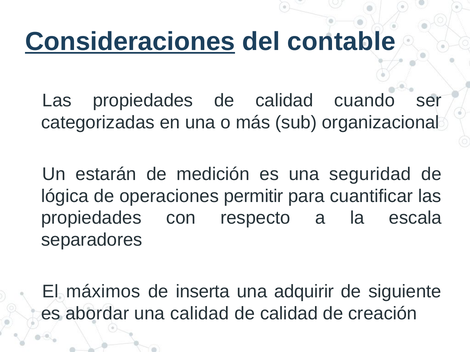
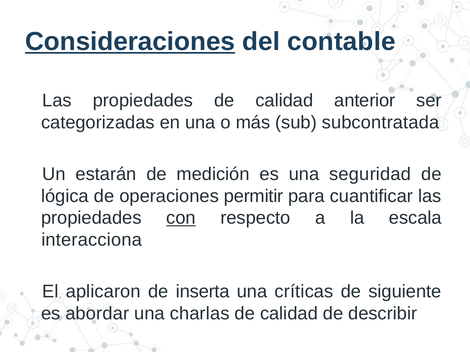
cuando: cuando -> anterior (365, 101)
organizacional: organizacional -> subcontratada (381, 123)
con underline: none -> present (181, 218)
separadores: separadores -> interacciona (92, 240)
máximos: máximos -> aplicaron (103, 292)
adquirir: adquirir -> críticas (304, 292)
una calidad: calidad -> charlas (200, 314)
creación: creación -> describir (383, 314)
